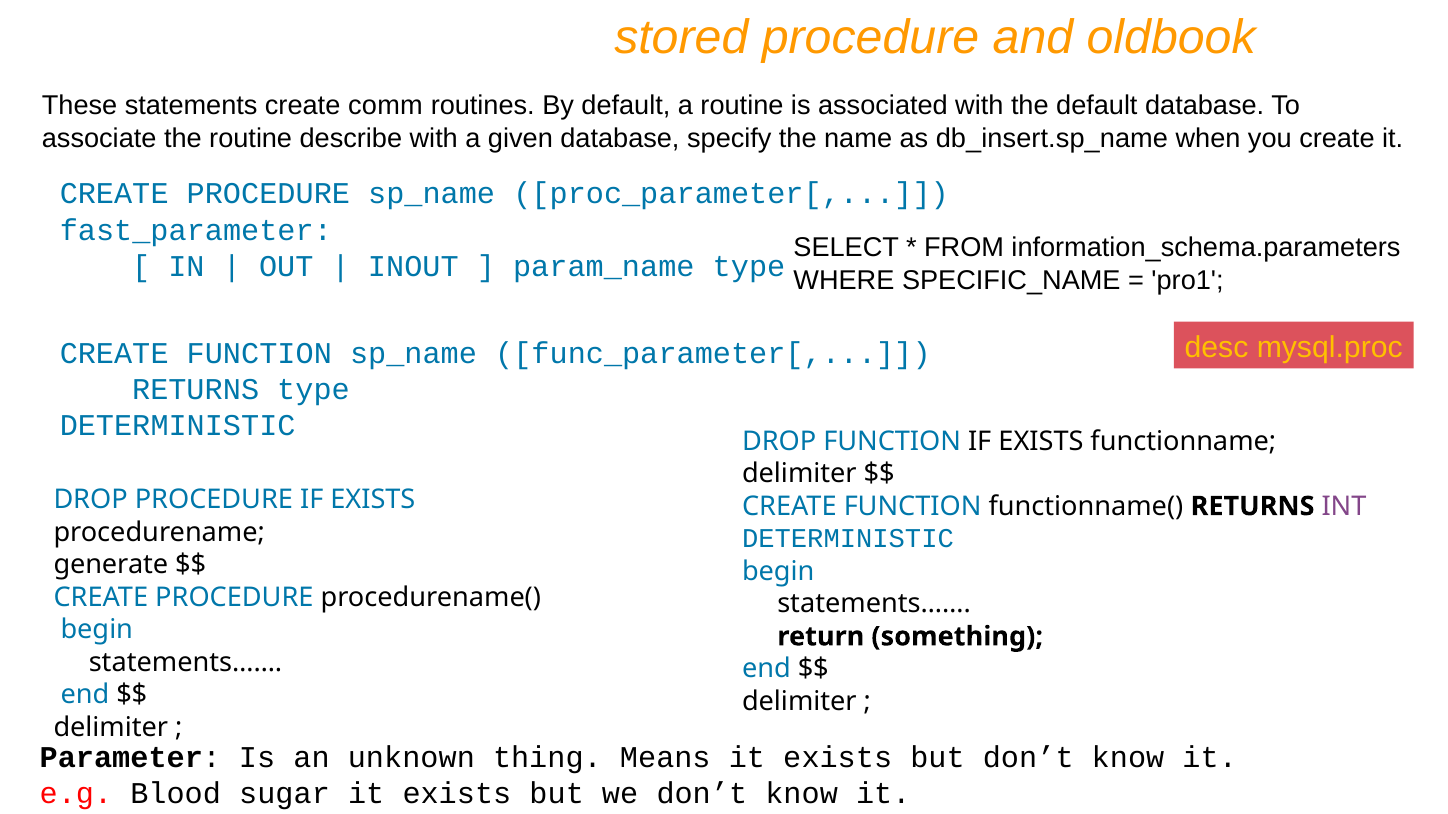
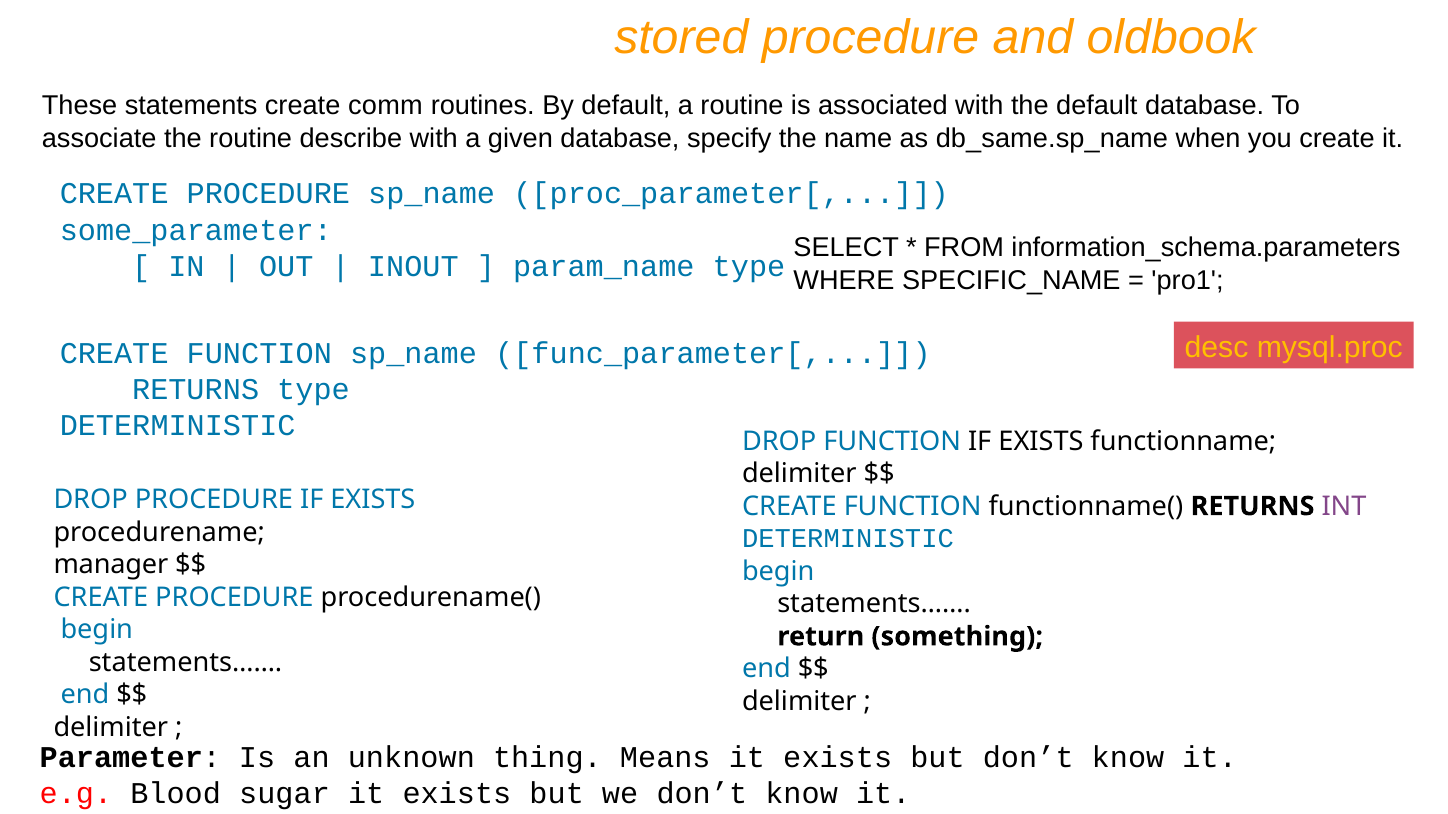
db_insert.sp_name: db_insert.sp_name -> db_same.sp_name (1052, 138)
fast_parameter: fast_parameter -> some_parameter (196, 230)
generate: generate -> manager (111, 565)
